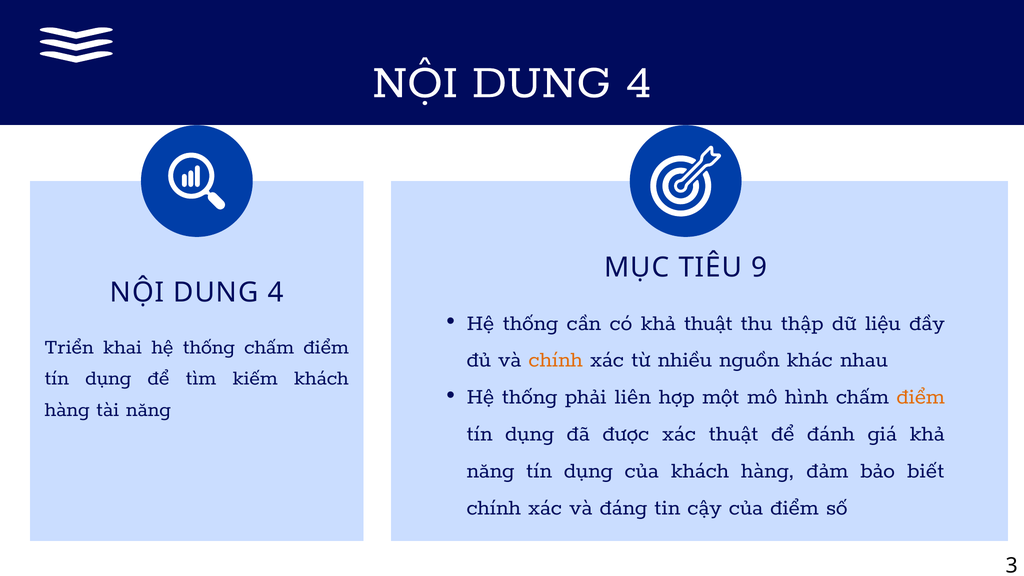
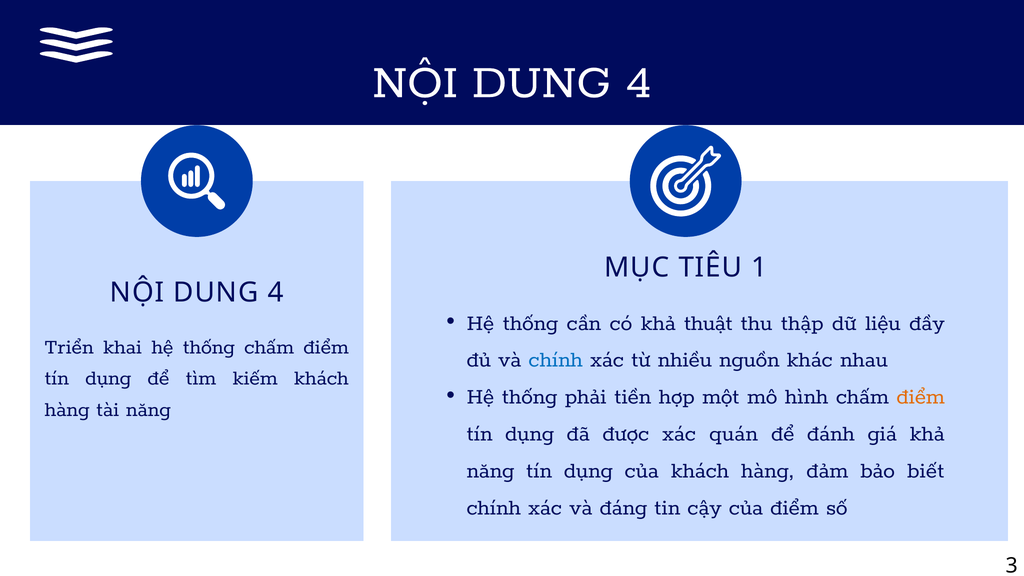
9: 9 -> 1 (759, 267)
chính colour: orange -> blue (556, 359)
liên: liên -> tiền (633, 396)
xác thuật: thuật -> quán (734, 433)
